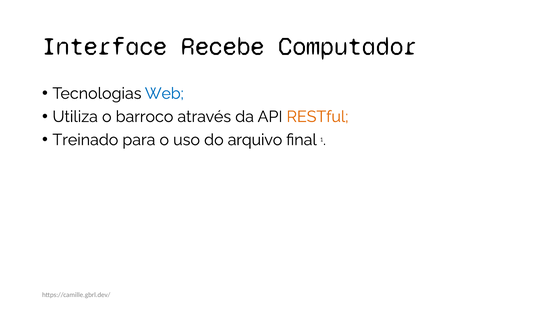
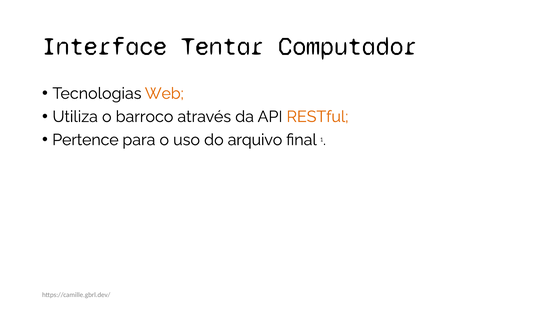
Recebe: Recebe -> Tentar (223, 46)
Web colour: blue -> orange (164, 93)
Treinado: Treinado -> Pertence (85, 140)
